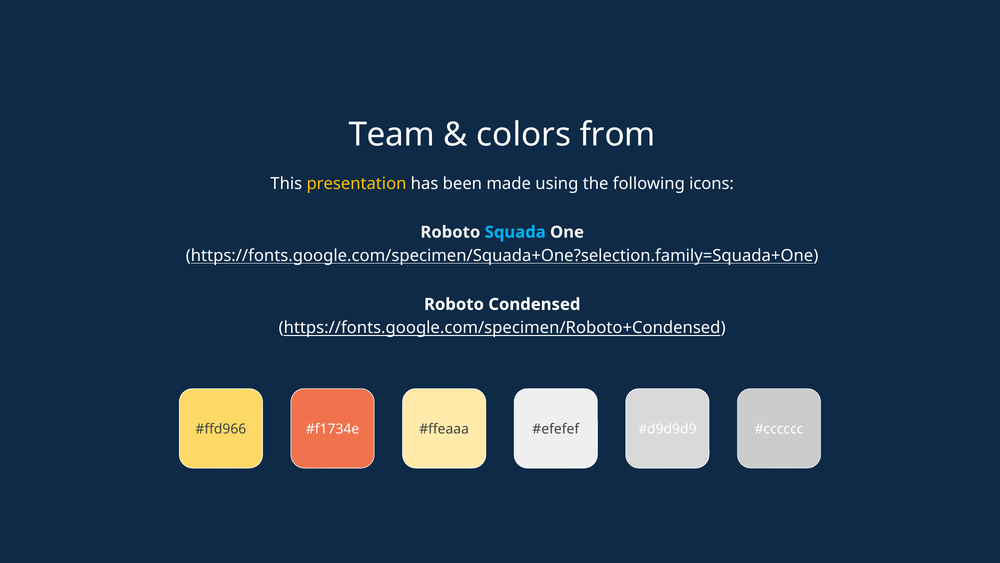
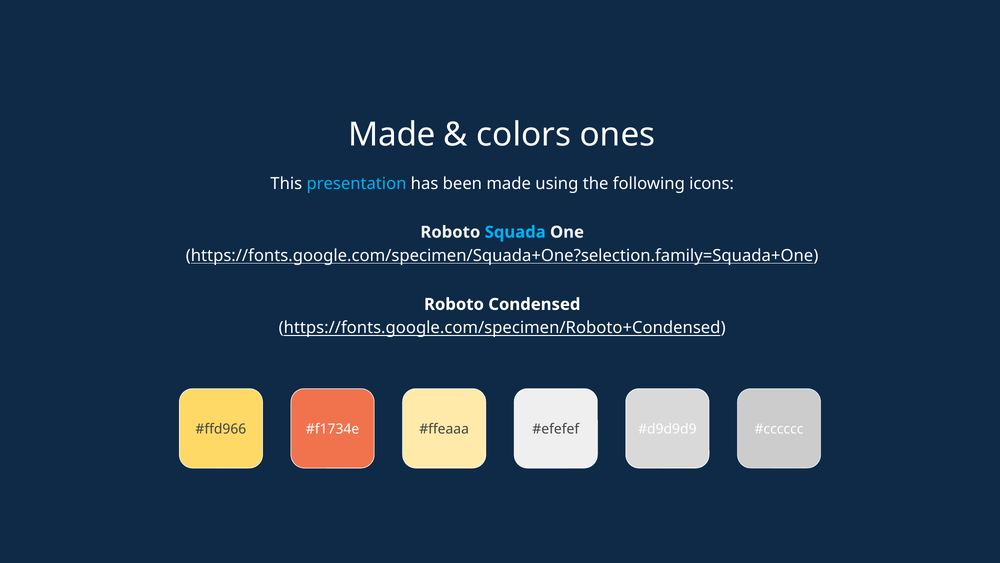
Team: Team -> Made (392, 134)
from: from -> ones (618, 134)
presentation colour: yellow -> light blue (357, 184)
